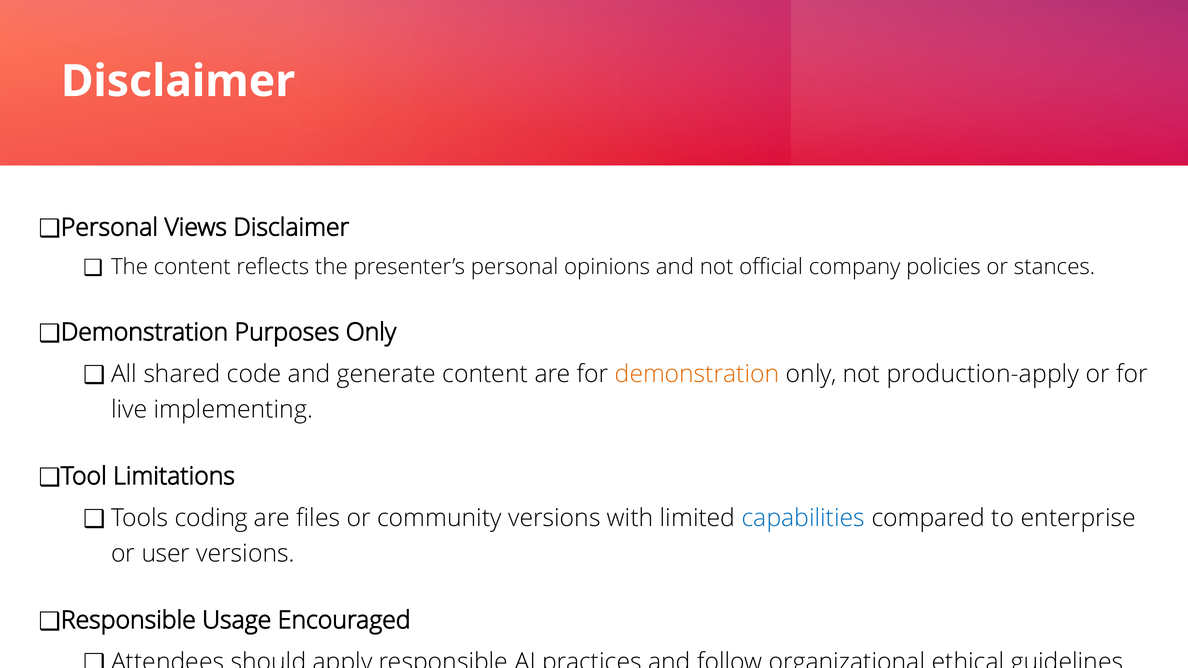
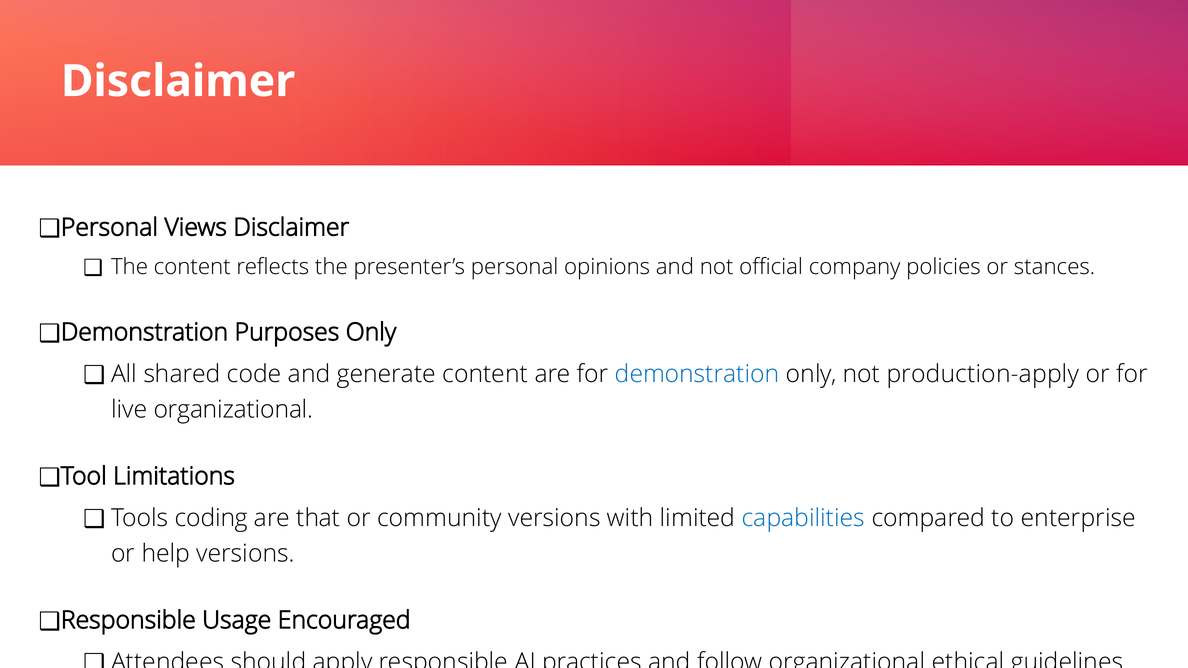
demonstration colour: orange -> blue (697, 374)
live implementing: implementing -> organizational (233, 410)
files: files -> that (318, 518)
user: user -> help (166, 554)
